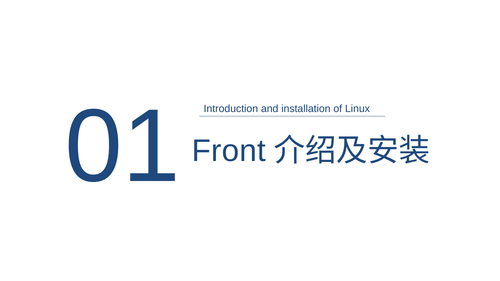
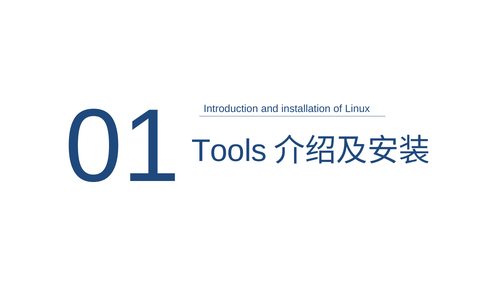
Front: Front -> Tools (229, 151)
